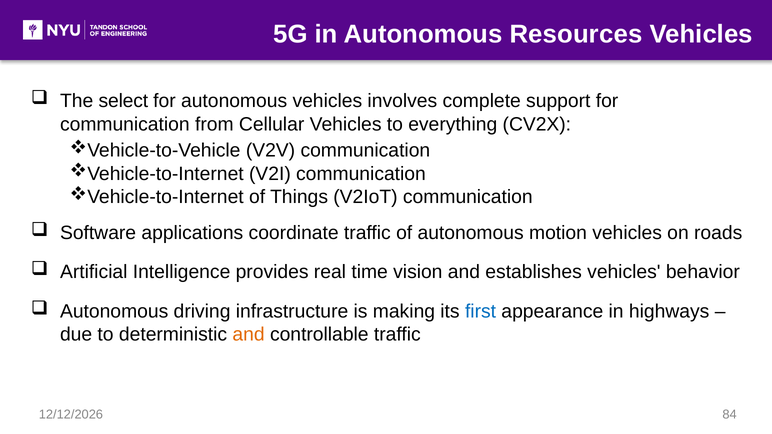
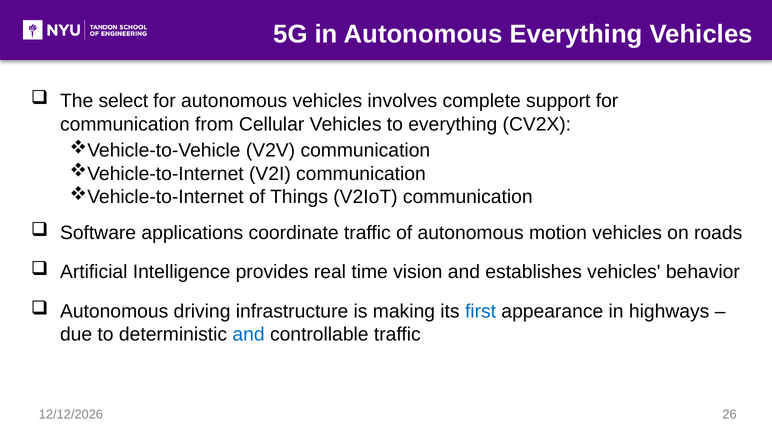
Autonomous Resources: Resources -> Everything (576, 34)
and colour: orange -> blue (249, 335)
84: 84 -> 26 (730, 415)
